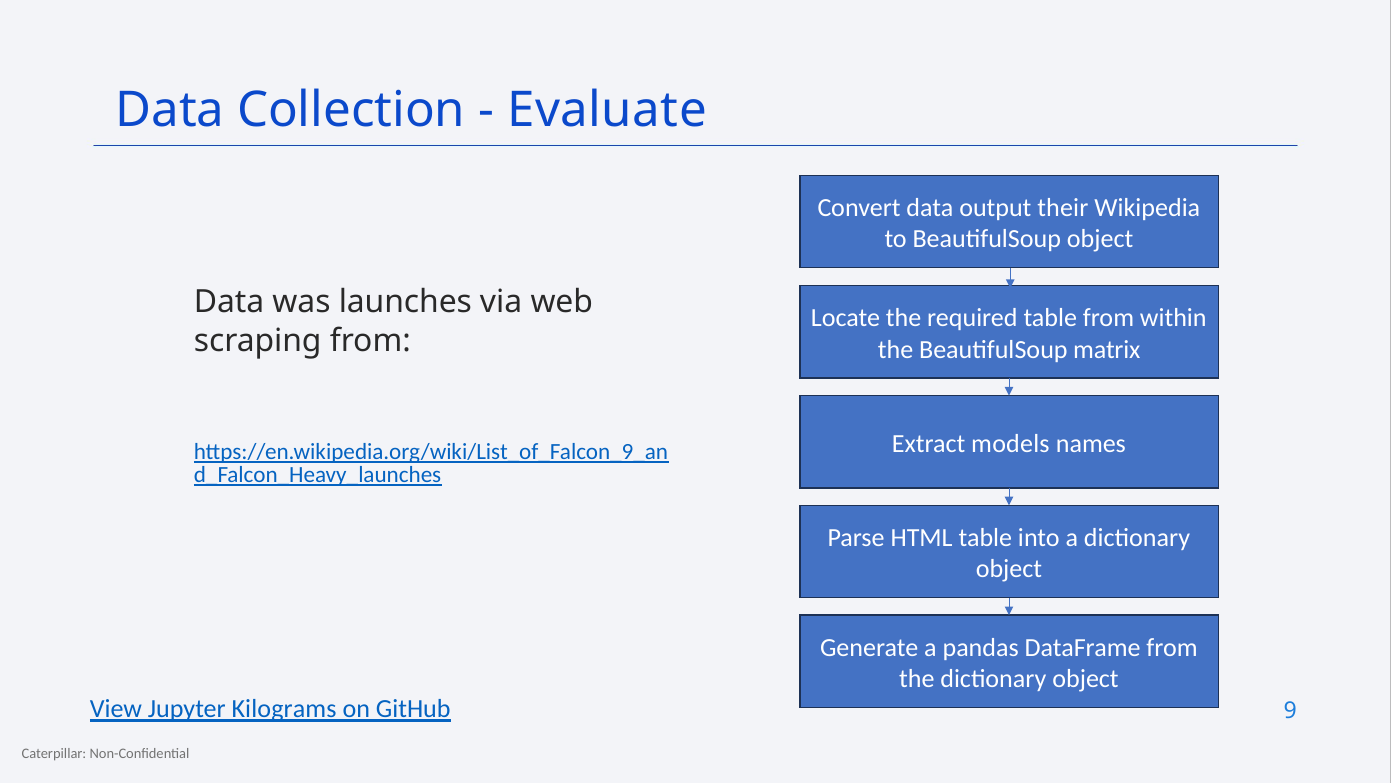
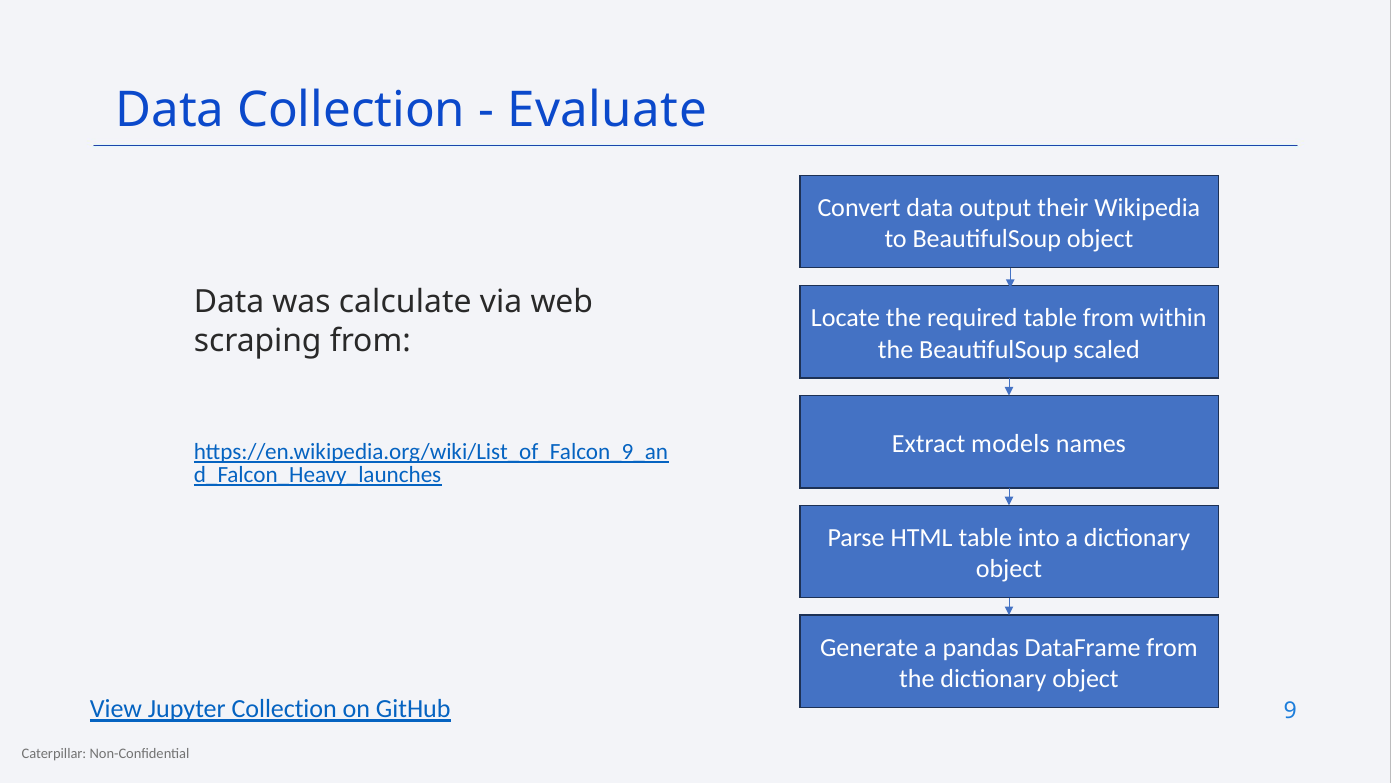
launches: launches -> calculate (405, 302)
matrix: matrix -> scaled (1107, 349)
Jupyter Kilograms: Kilograms -> Collection (284, 708)
